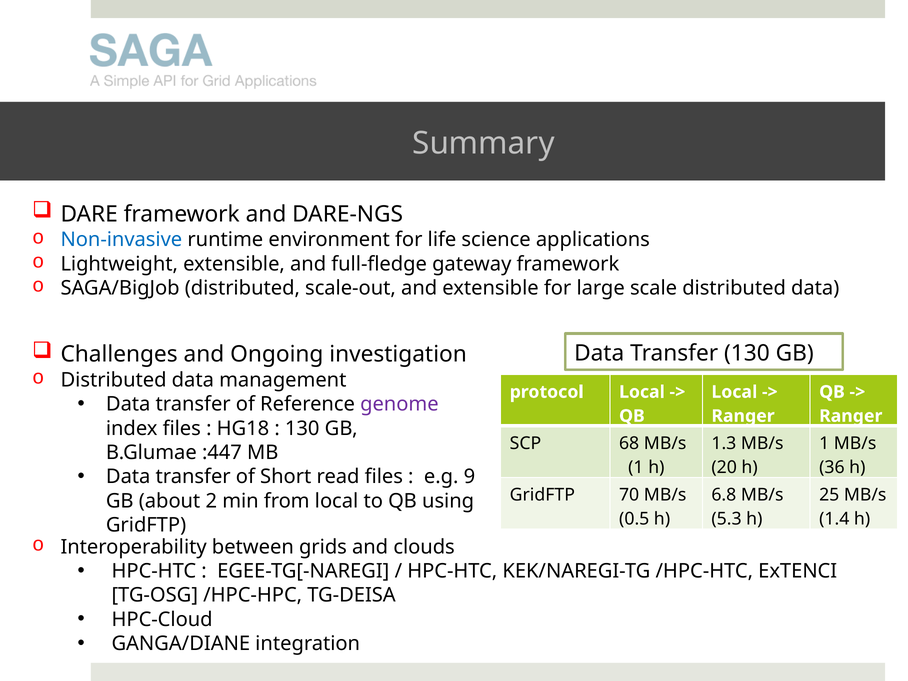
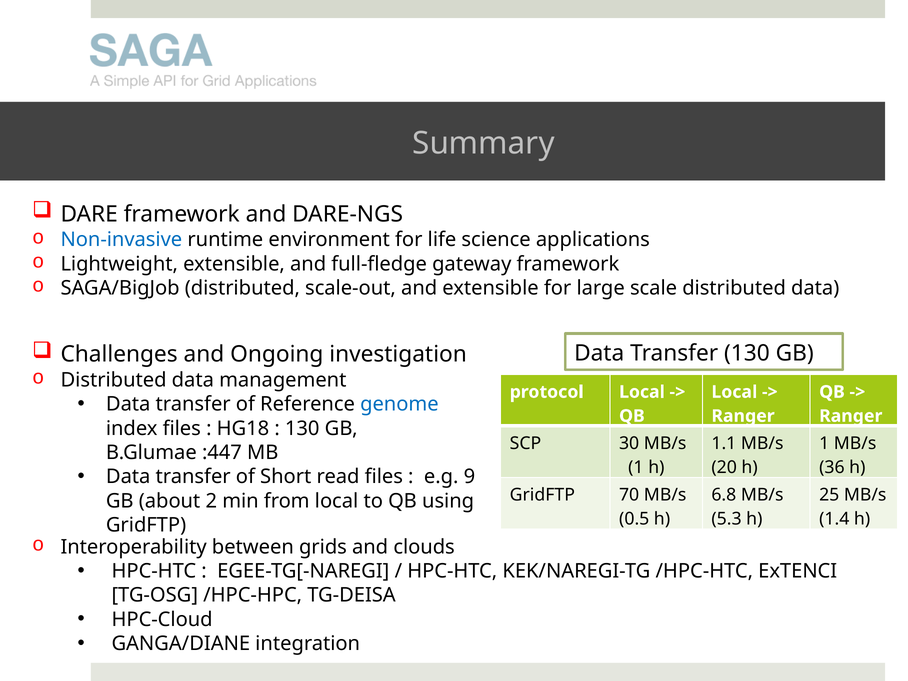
genome colour: purple -> blue (399, 404)
68: 68 -> 30 (629, 443)
1.3: 1.3 -> 1.1 (724, 443)
